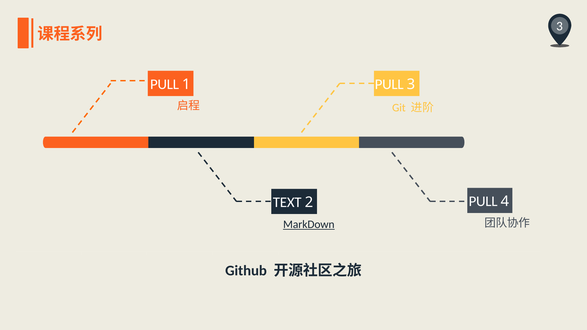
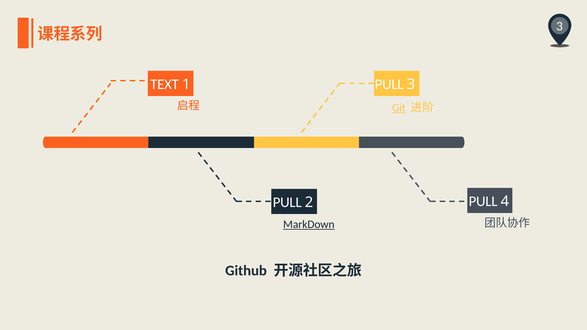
PULL: PULL -> TEXT (165, 84)
Git underline: none -> present (399, 108)
TEXT: TEXT -> PULL (287, 202)
